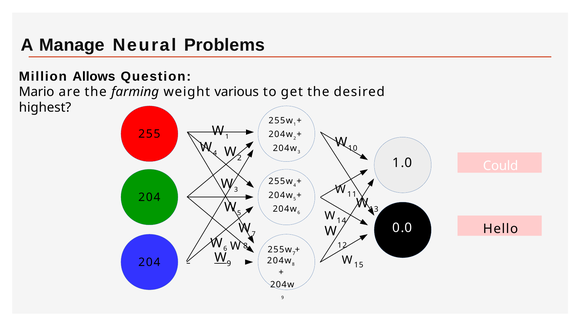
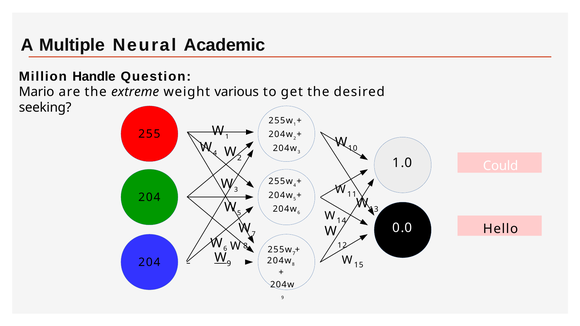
Manage: Manage -> Multiple (72, 45)
Problems: Problems -> Academic (225, 45)
Allows: Allows -> Handle (94, 77)
farming: farming -> extreme (135, 92)
highest: highest -> seeking (45, 108)
